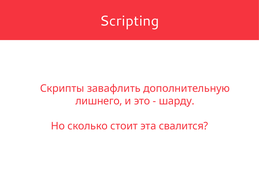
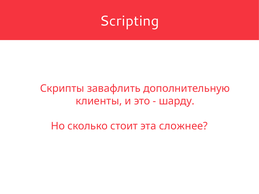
лишнего: лишнего -> клиенты (99, 101)
свалится: свалится -> сложнее (183, 126)
